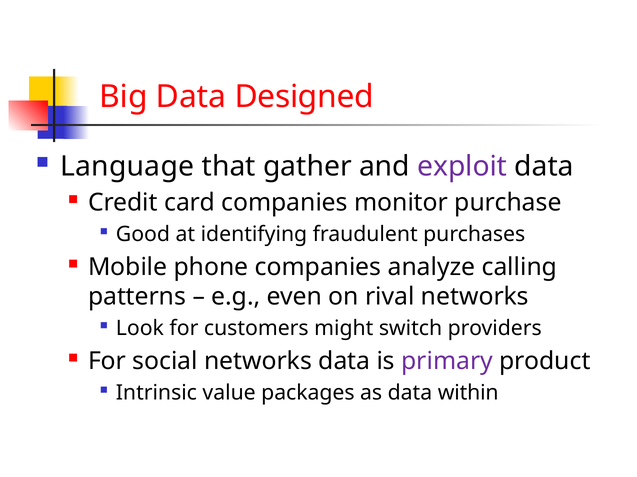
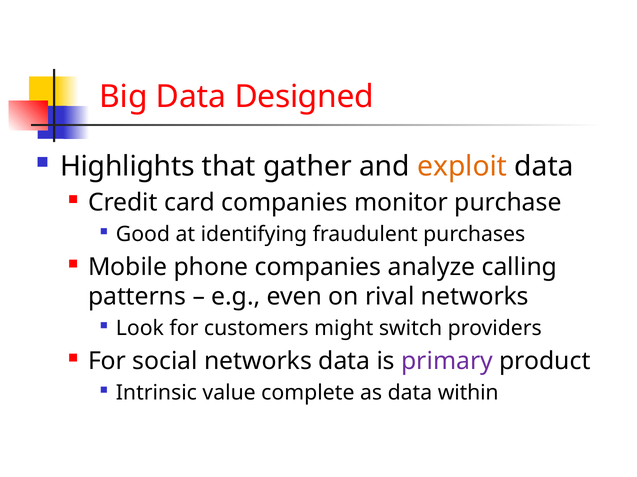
Language: Language -> Highlights (127, 166)
exploit colour: purple -> orange (462, 166)
packages: packages -> complete (308, 393)
